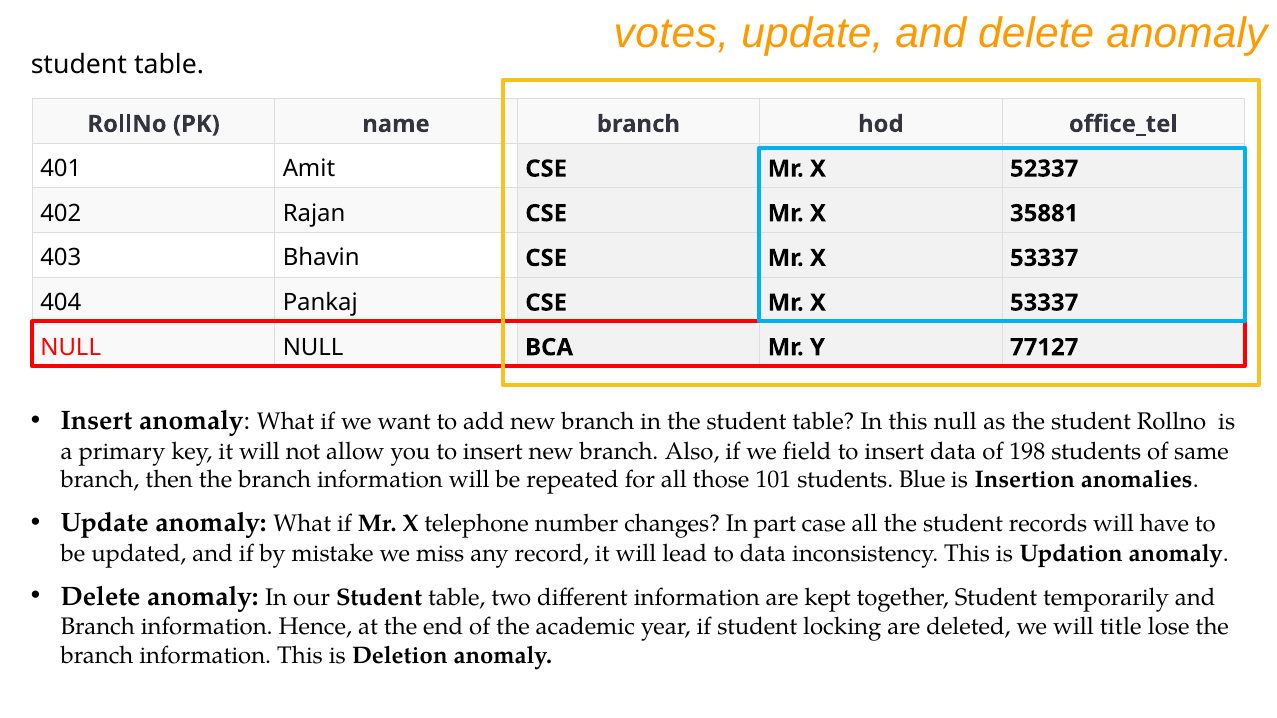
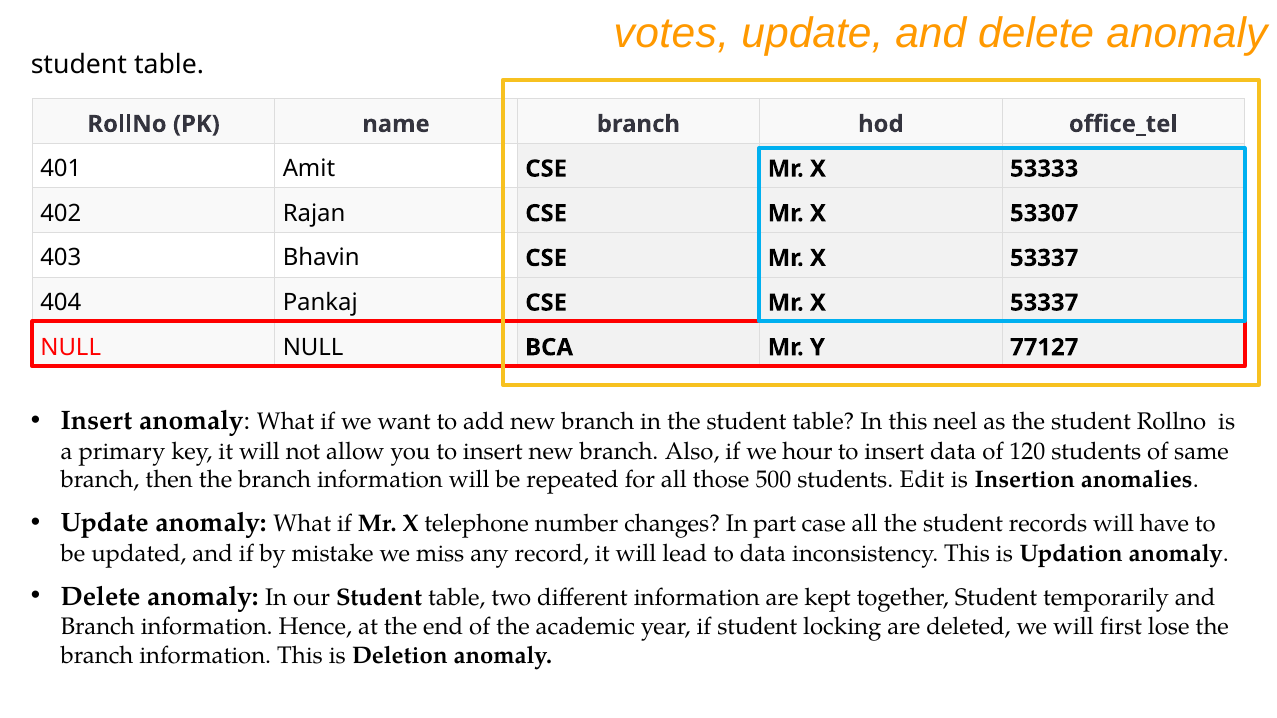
52337: 52337 -> 53333 (1044, 169)
35881: 35881 -> 53307 (1044, 213)
this null: null -> neel (955, 422)
field: field -> hour (807, 451)
198: 198 -> 120 (1027, 451)
101: 101 -> 500 (773, 480)
Blue: Blue -> Edit (922, 480)
title: title -> first (1121, 627)
